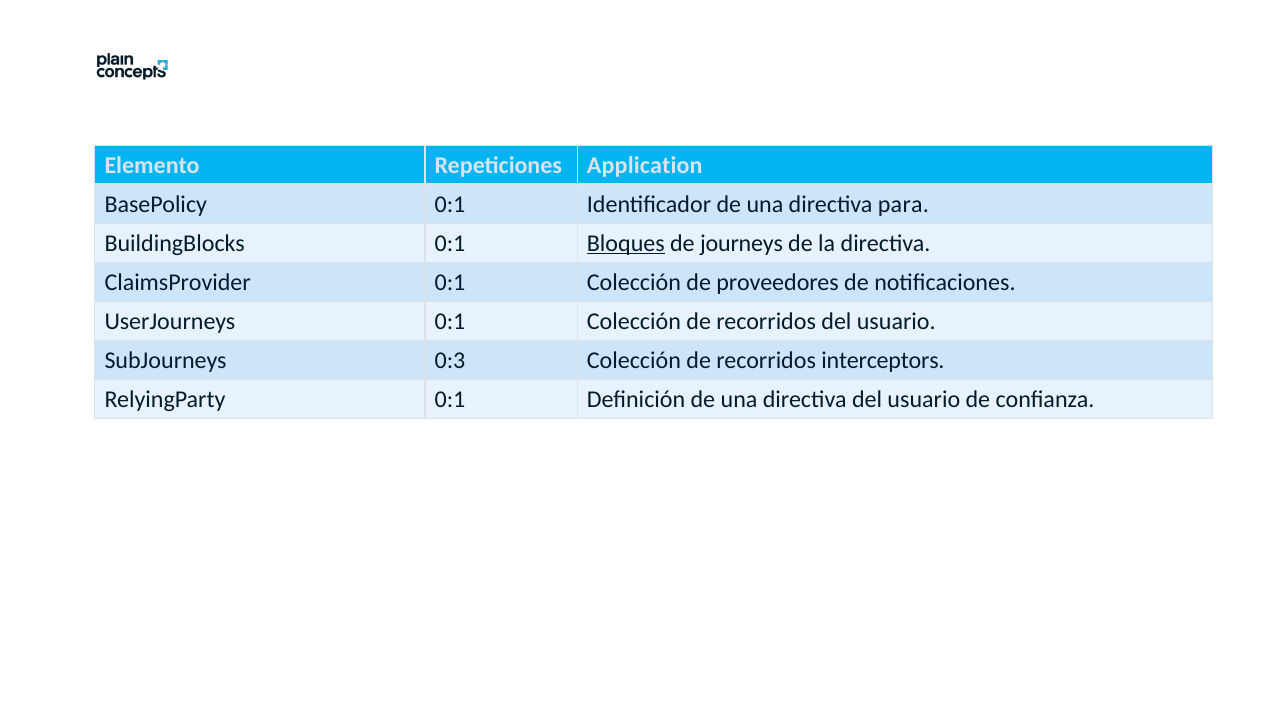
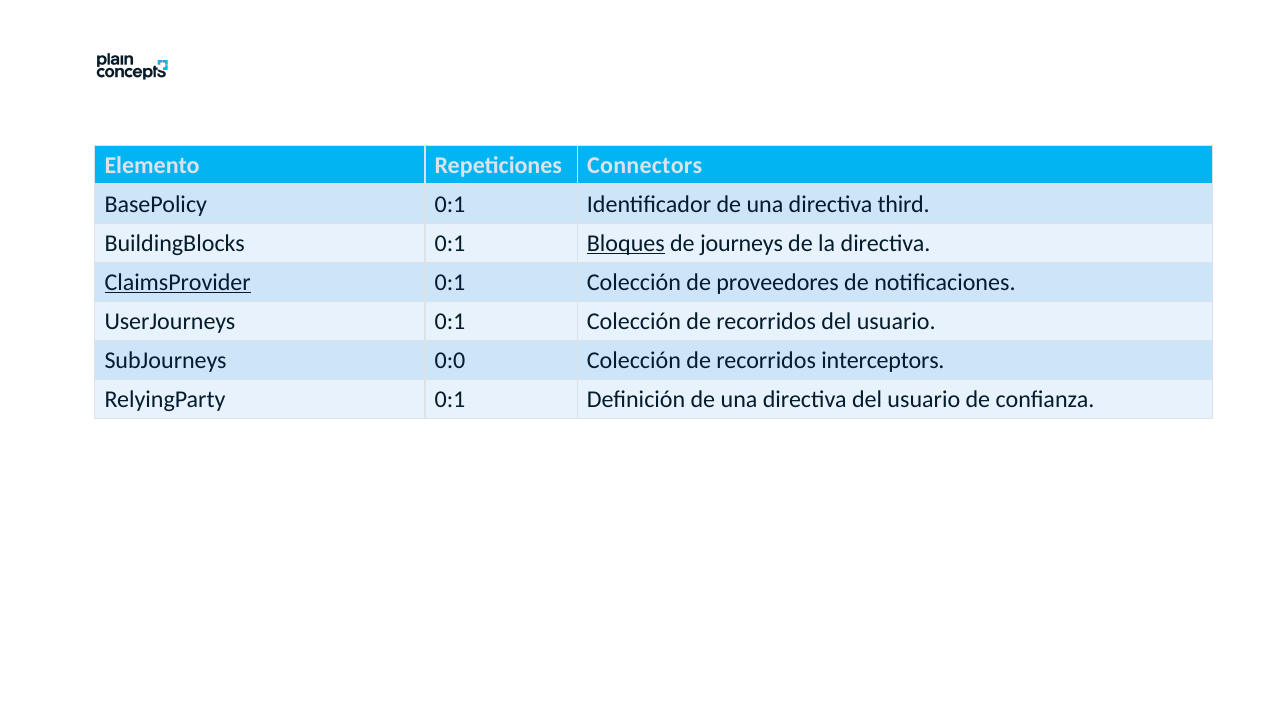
Application: Application -> Connectors (645, 165)
para: para -> third (904, 204)
ClaimsProvider underline: none -> present (178, 282)
0:3: 0:3 -> 0:0 (450, 360)
